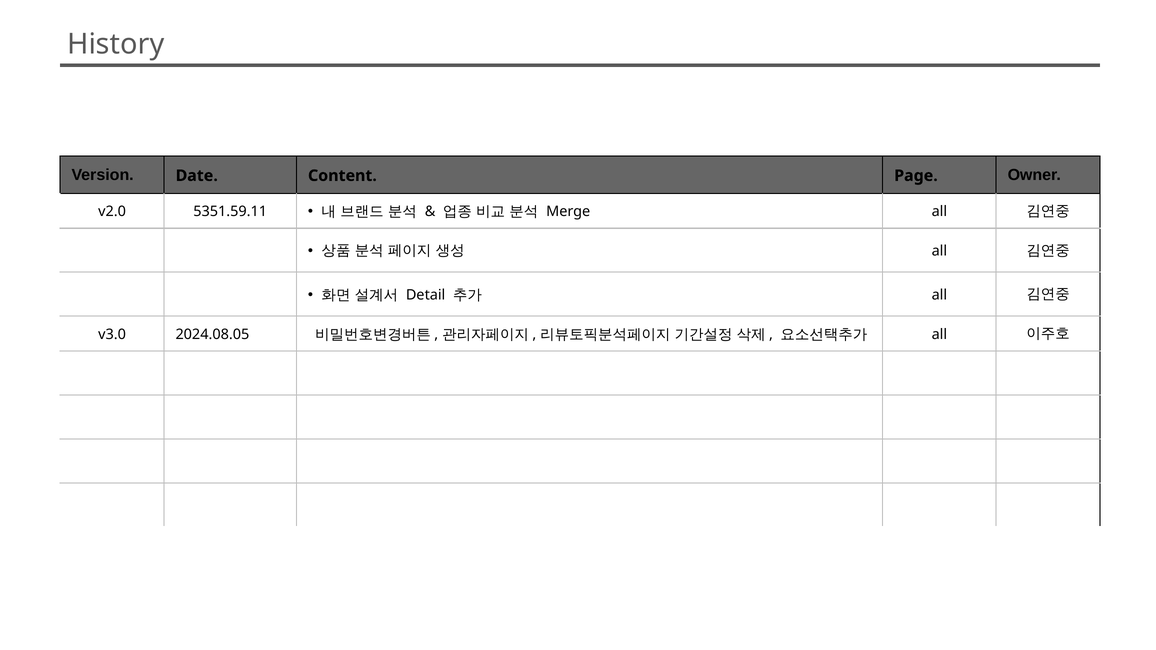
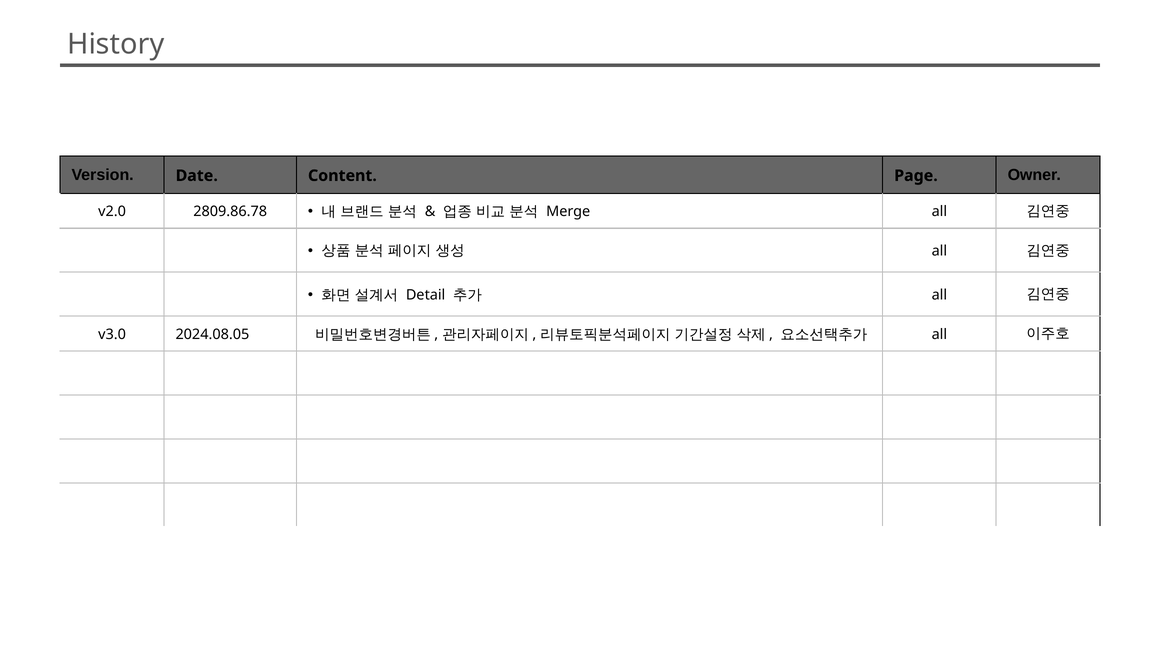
5351.59.11: 5351.59.11 -> 2809.86.78 (230, 212)
